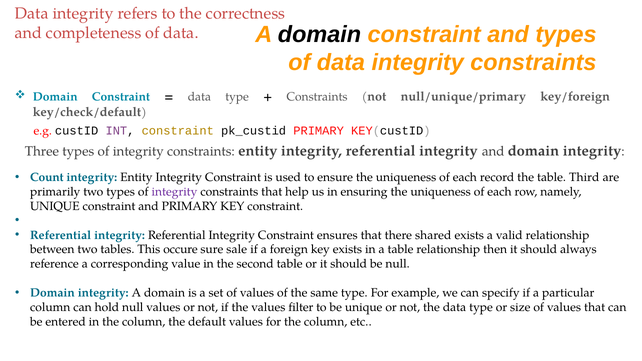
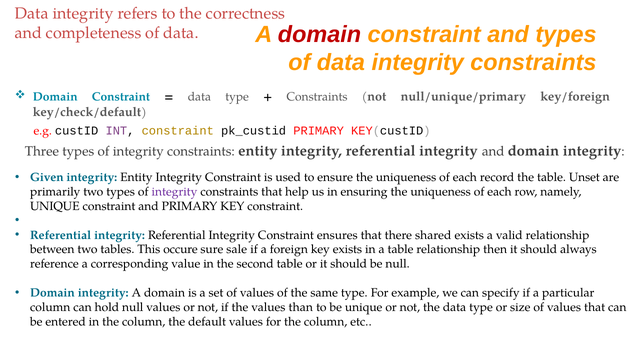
domain colour: black -> red (319, 35)
Count: Count -> Given (47, 177)
Third: Third -> Unset (584, 177)
filter: filter -> than (301, 307)
